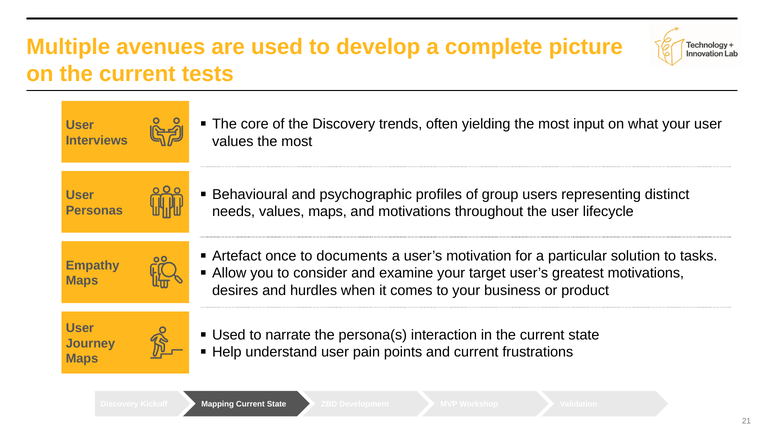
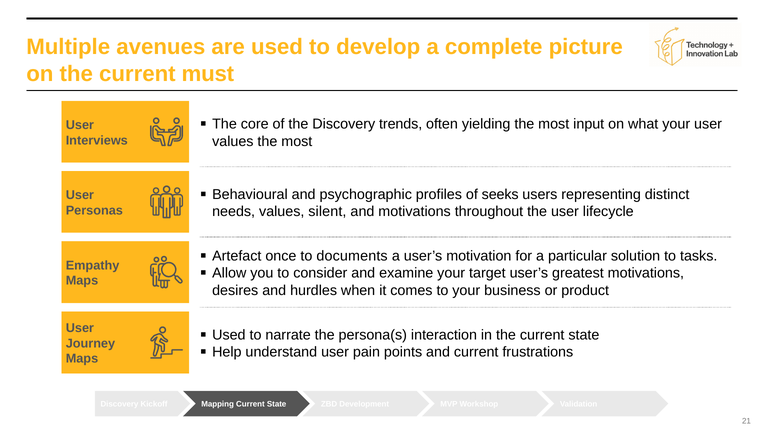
tests: tests -> must (208, 74)
group: group -> seeks (500, 194)
values maps: maps -> silent (327, 211)
